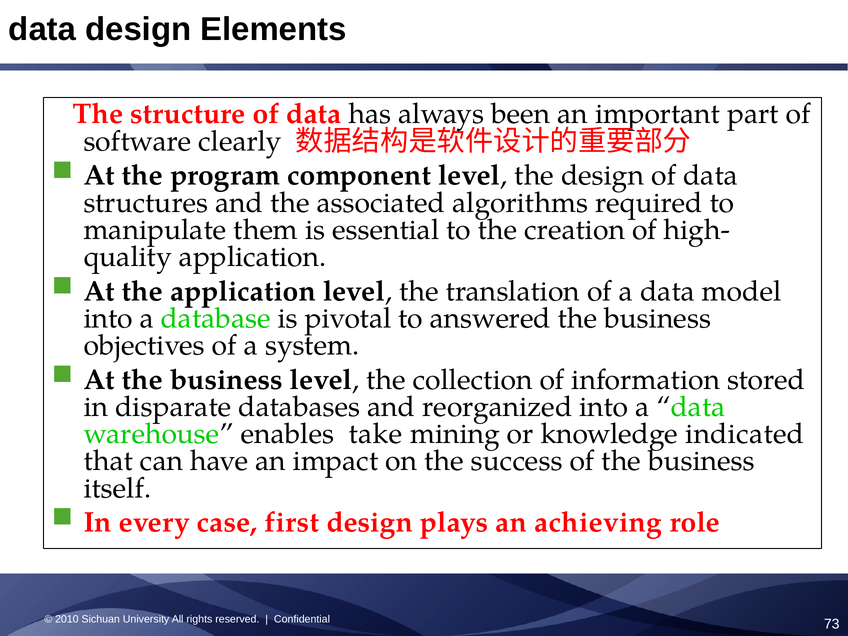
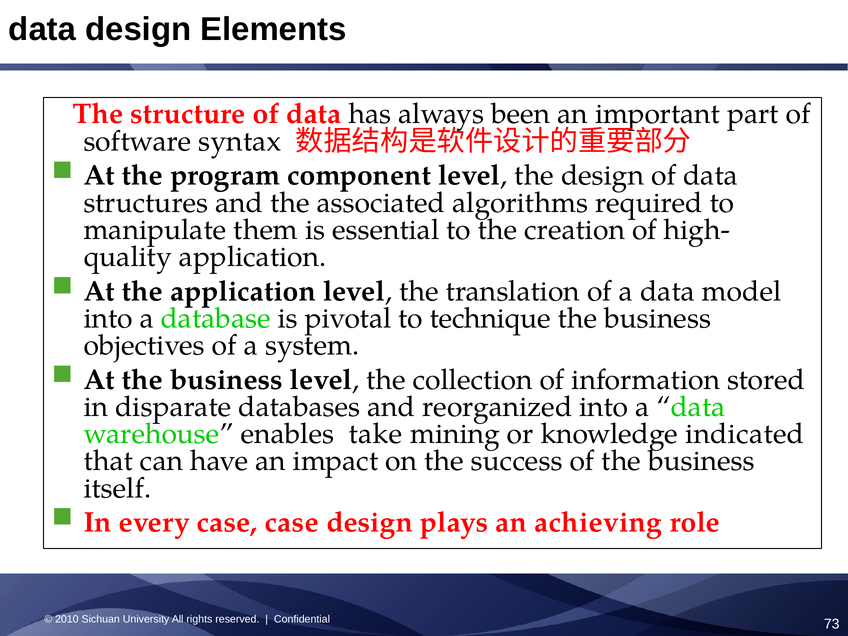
clearly: clearly -> syntax (240, 141)
answered: answered -> technique (490, 318)
case first: first -> case (292, 522)
